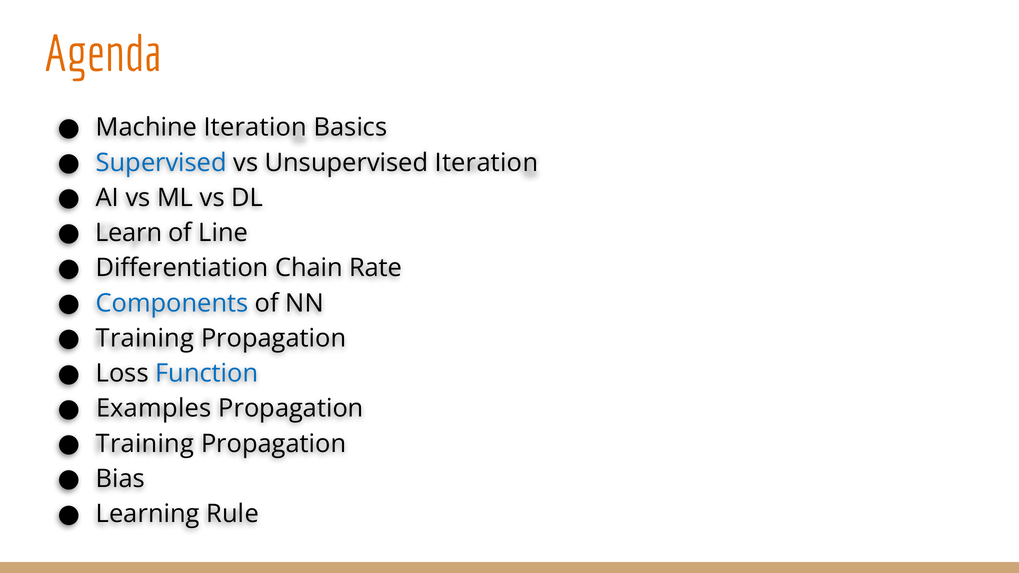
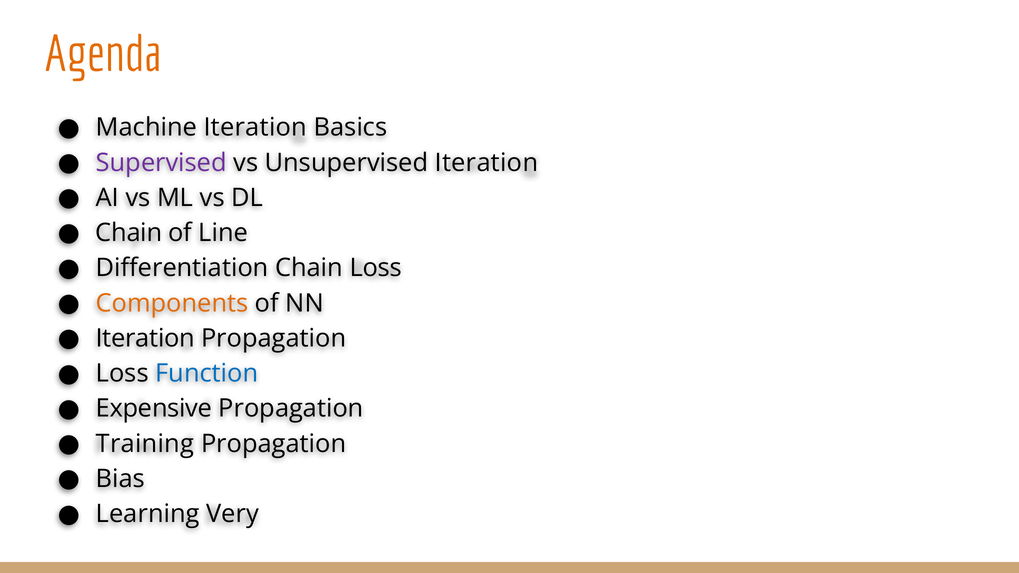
Supervised colour: blue -> purple (161, 163)
Learn: Learn -> Chain (129, 233)
Chain Rate: Rate -> Loss (376, 268)
Components colour: blue -> orange (172, 303)
Training: Training -> Iteration (145, 338)
Examples: Examples -> Expensive (154, 409)
Rule: Rule -> Very (233, 514)
